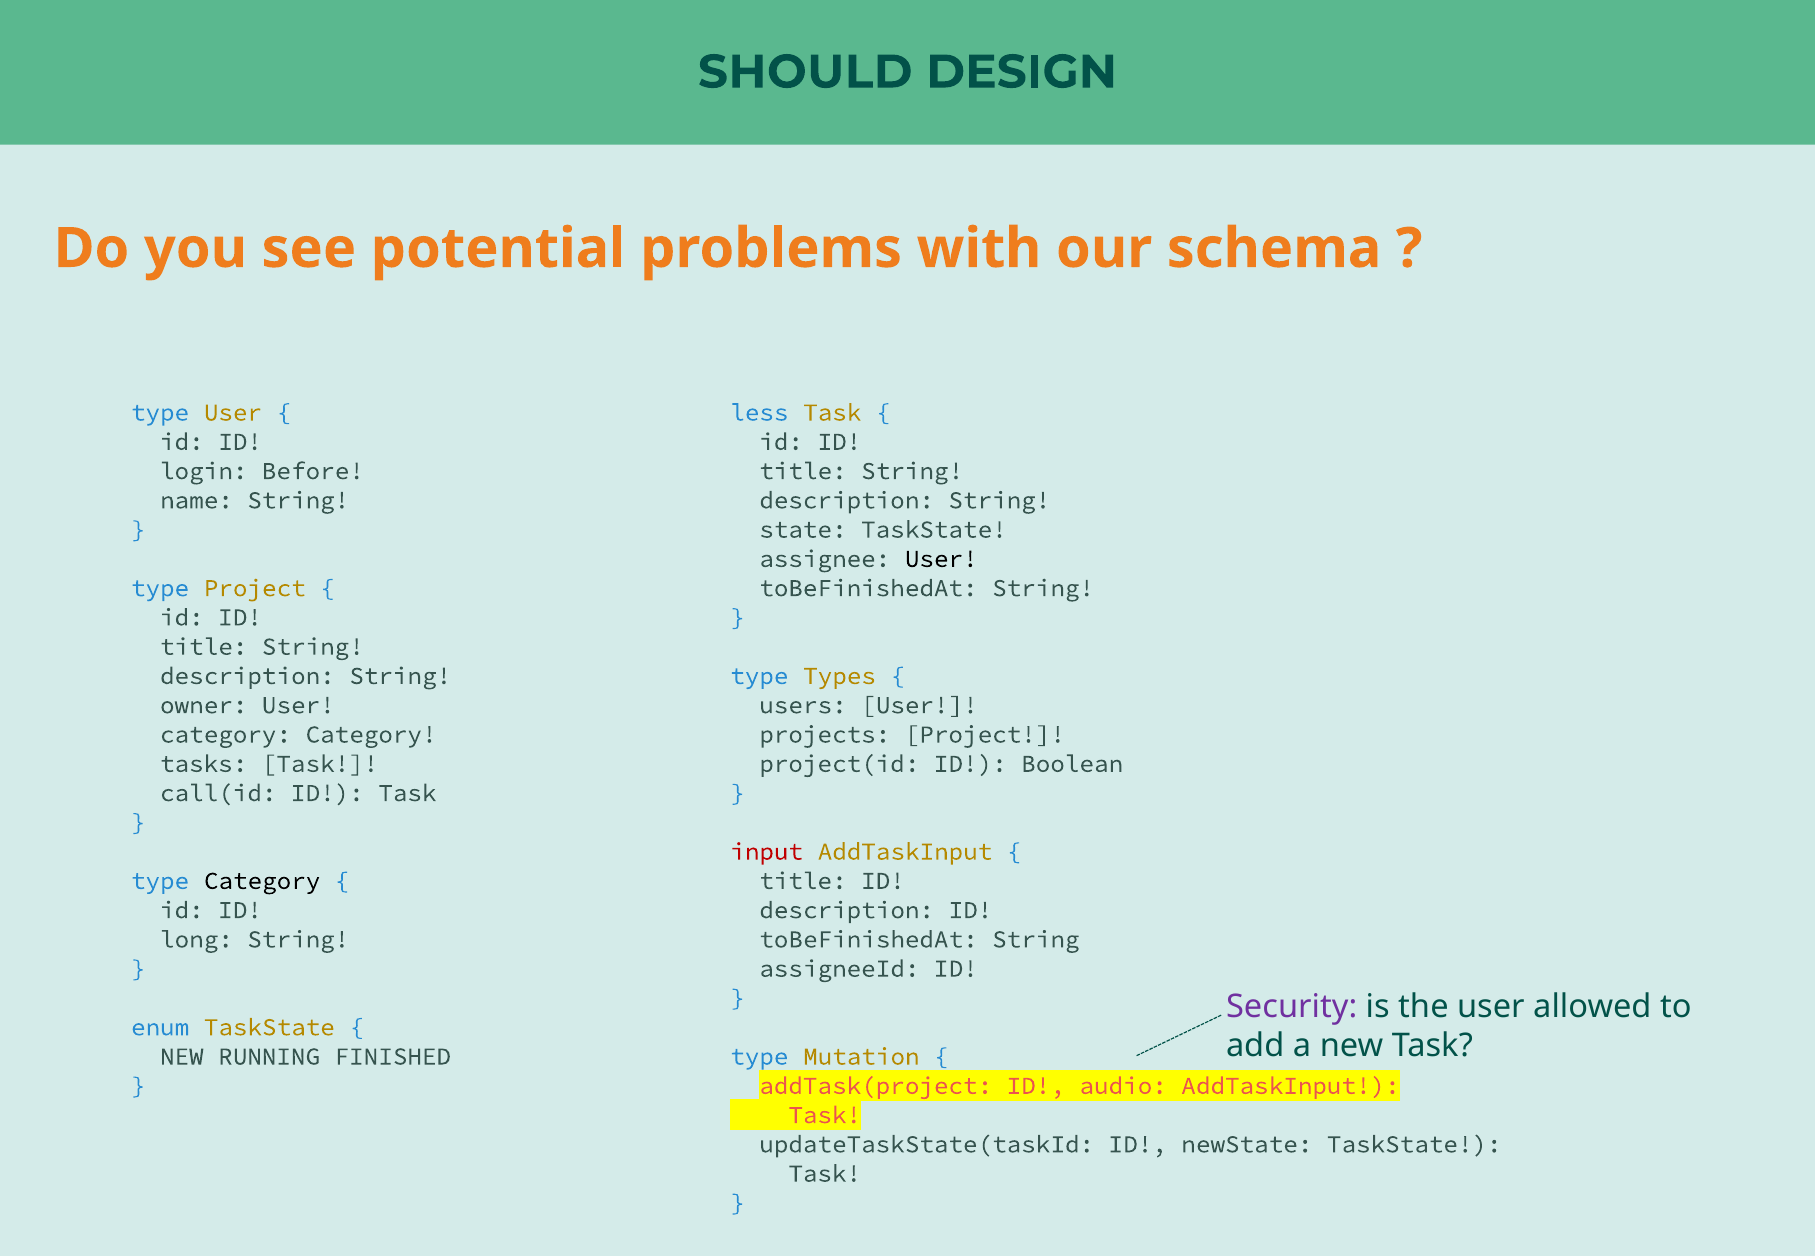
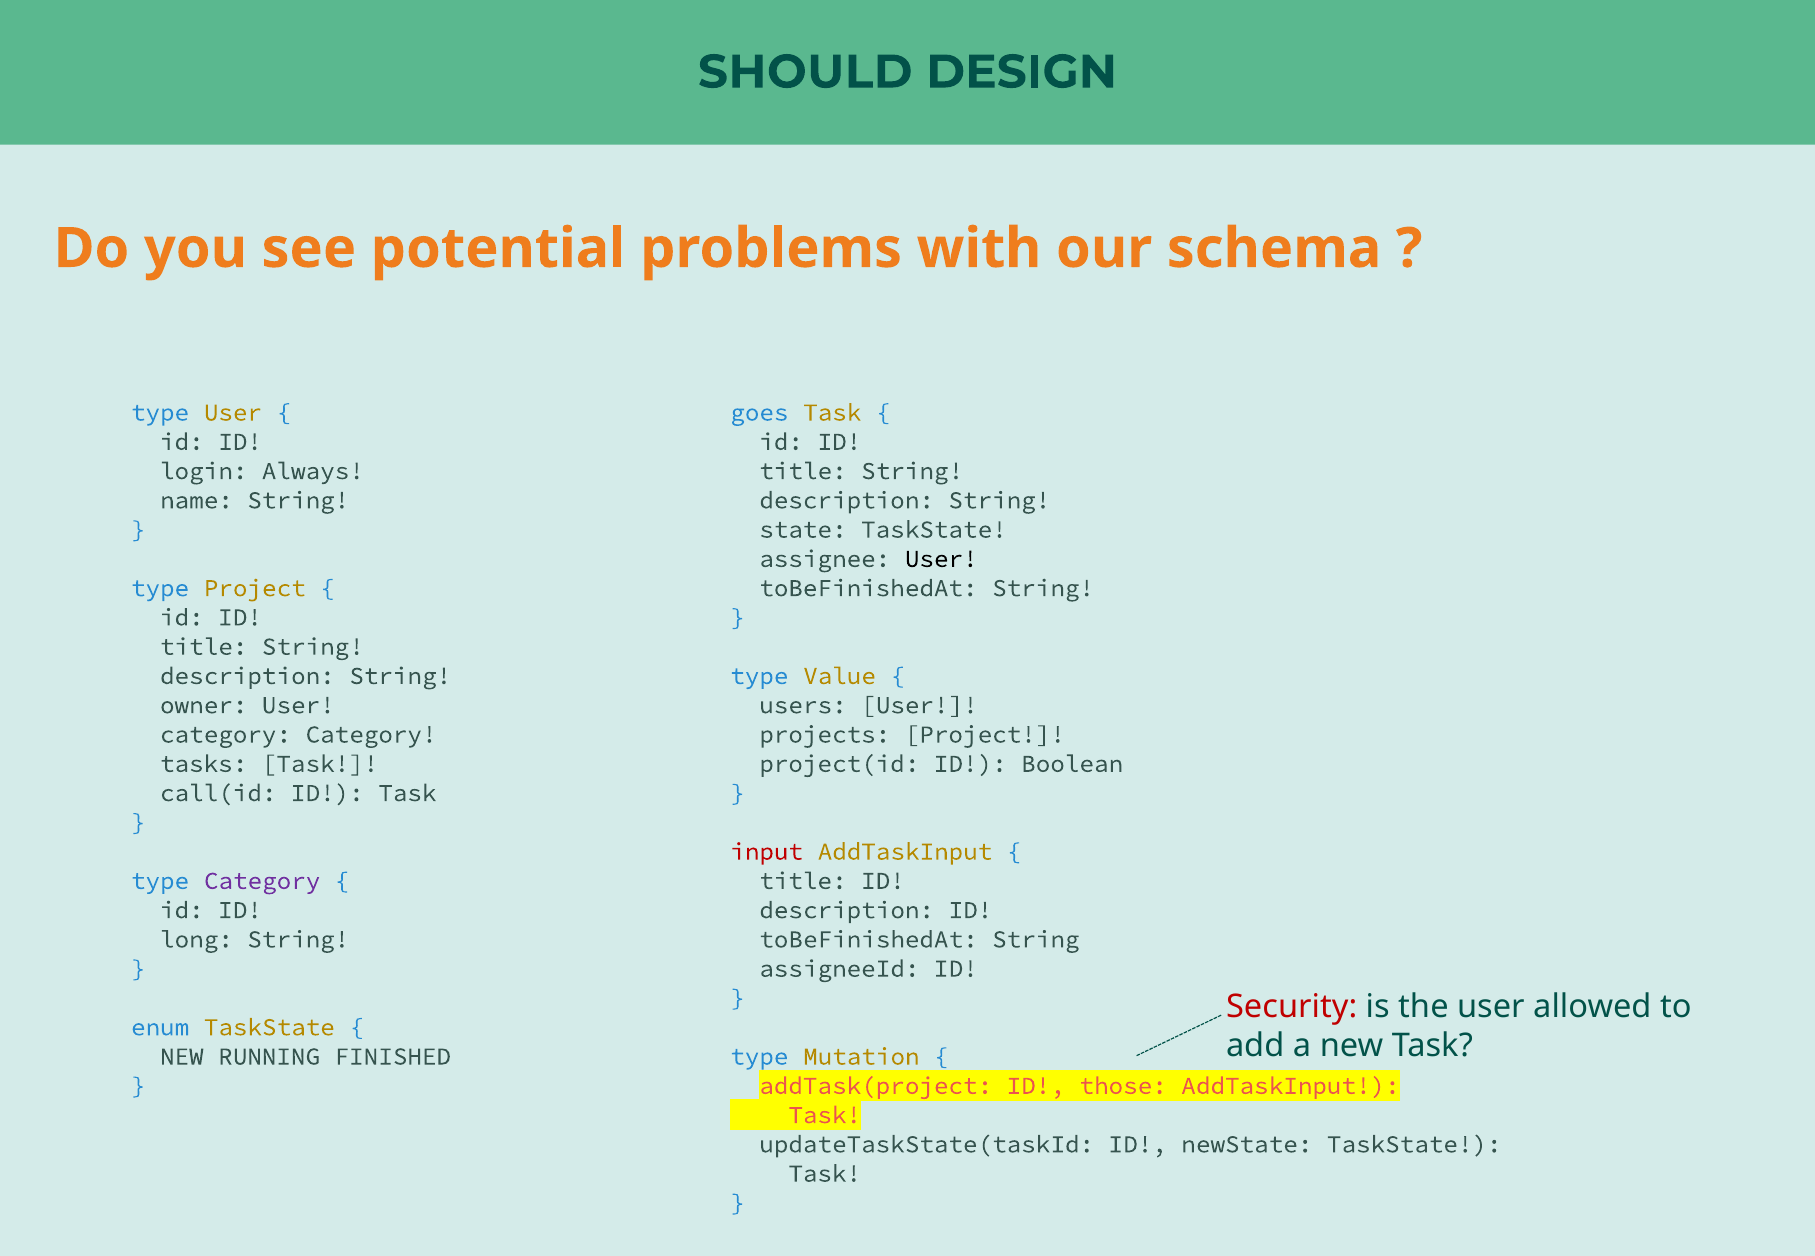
less: less -> goes (759, 413)
Before: Before -> Always (313, 471)
Types: Types -> Value (840, 676)
Category colour: black -> purple (262, 881)
Security colour: purple -> red (1292, 1007)
audio: audio -> those (1123, 1086)
